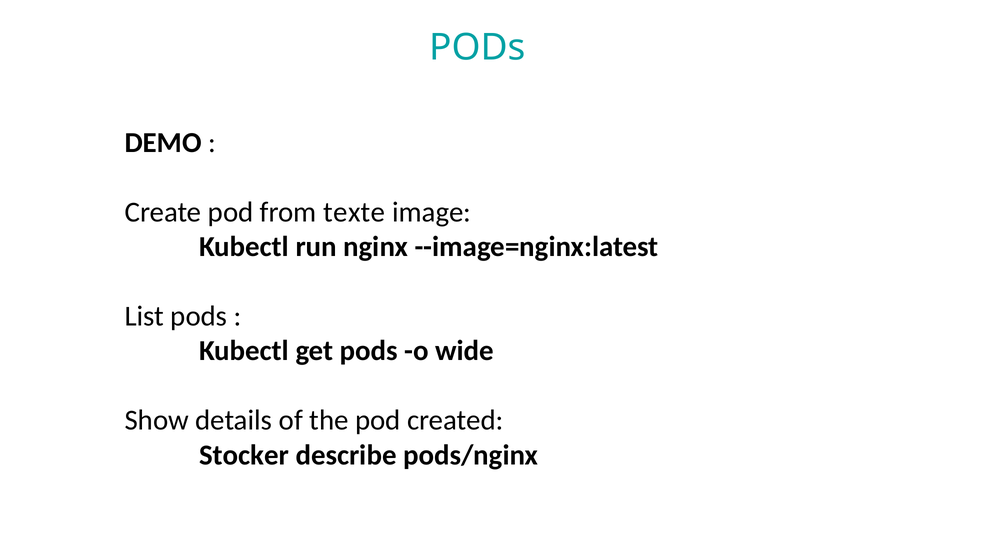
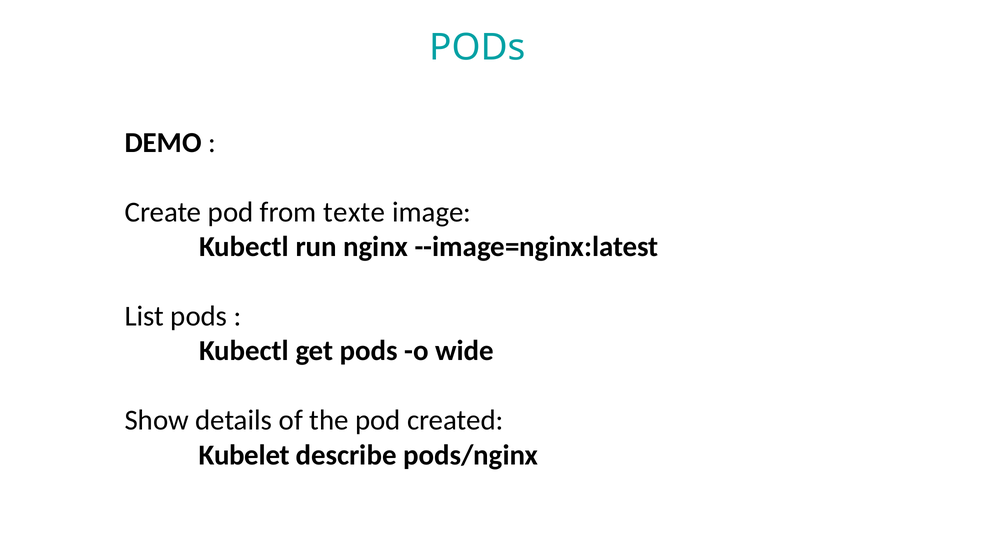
Stocker: Stocker -> Kubelet (244, 455)
